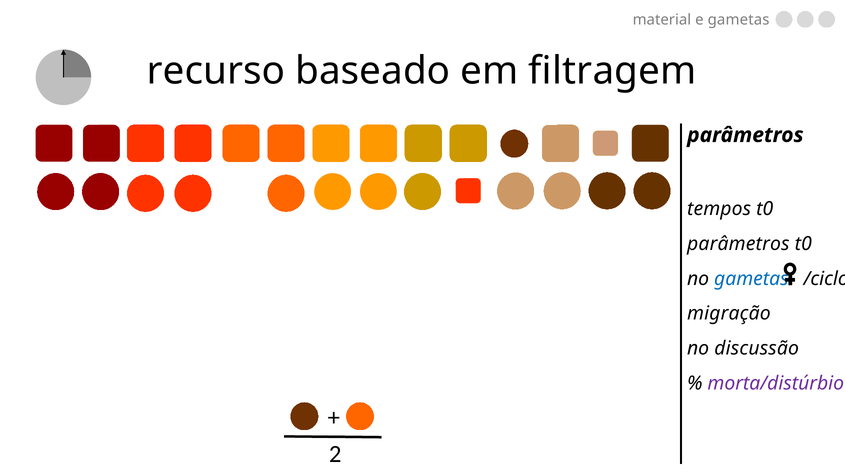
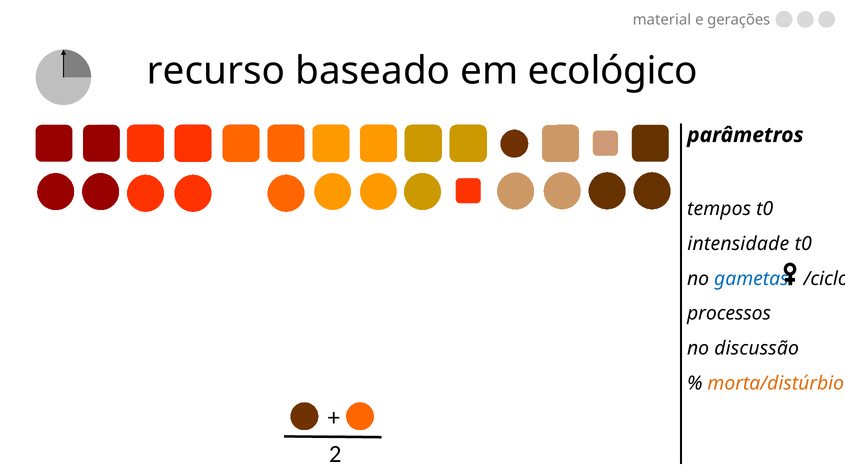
e gametas: gametas -> gerações (739, 20)
filtragem: filtragem -> ecológico (613, 71)
parâmetros: parâmetros -> intensidade (738, 243)
migração: migração -> processos (729, 313)
morta/distúrbio colour: purple -> orange (776, 383)
